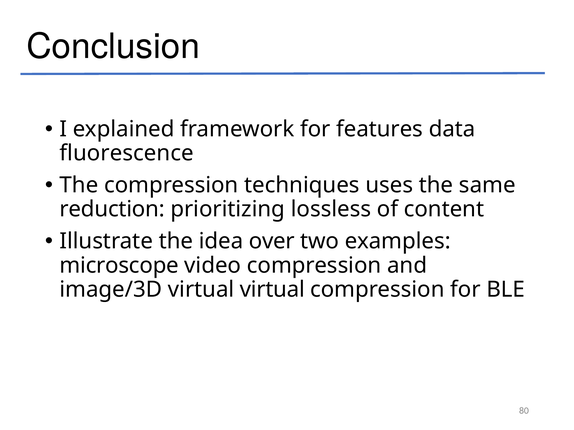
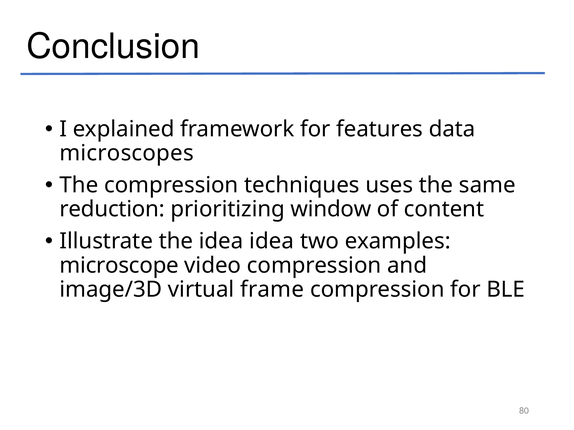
fluorescence: fluorescence -> microscopes (127, 153)
lossless: lossless -> window (331, 210)
idea over: over -> idea (272, 242)
virtual virtual: virtual -> frame (272, 290)
